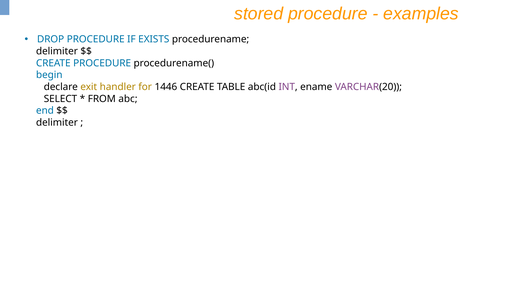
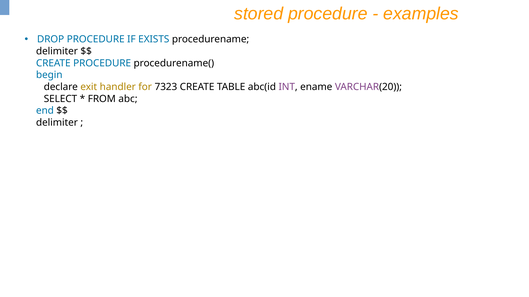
1446: 1446 -> 7323 (166, 87)
